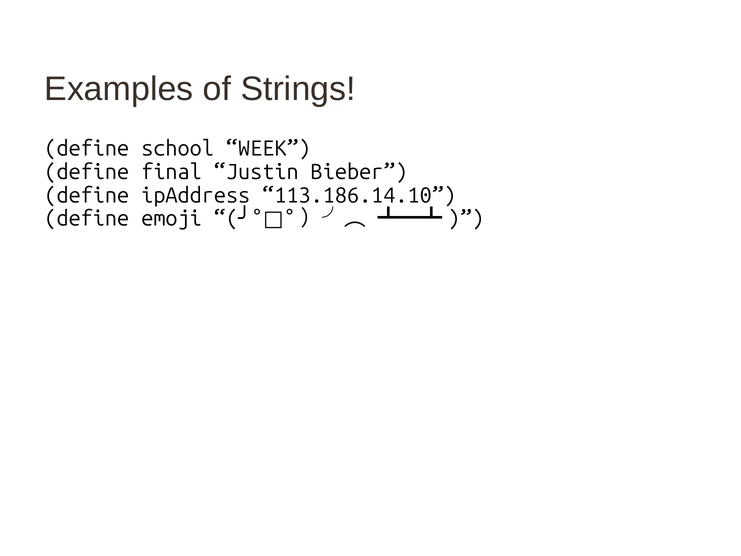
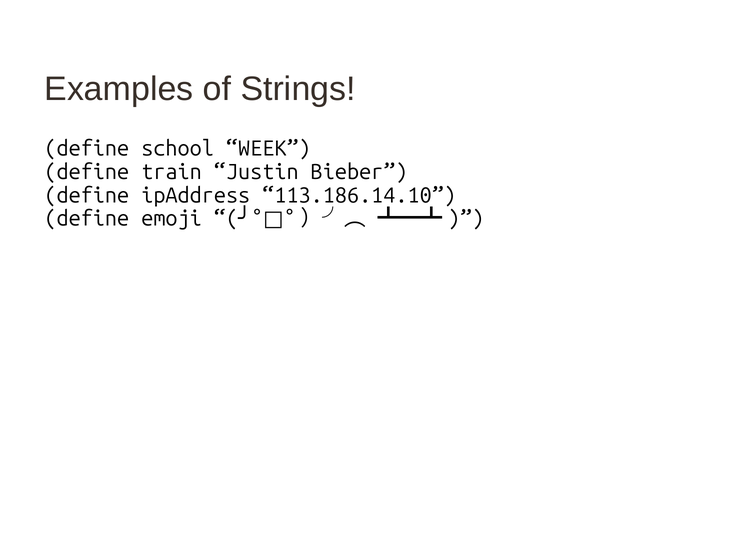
final: final -> train (172, 172)
